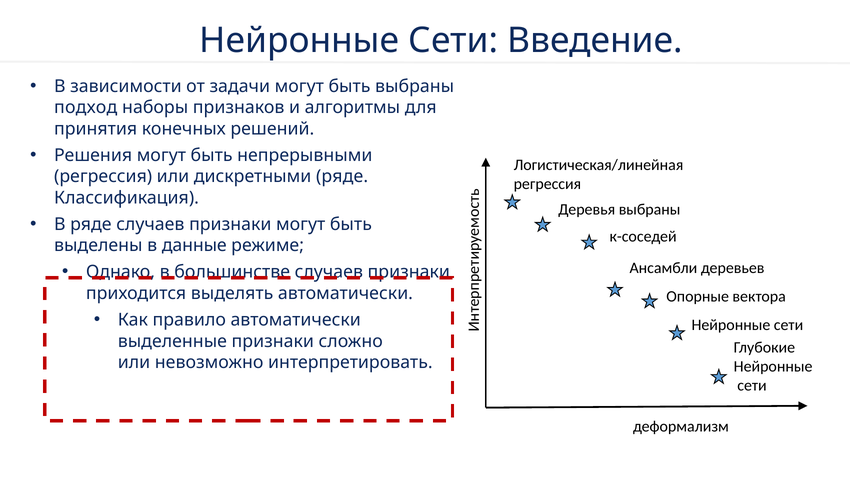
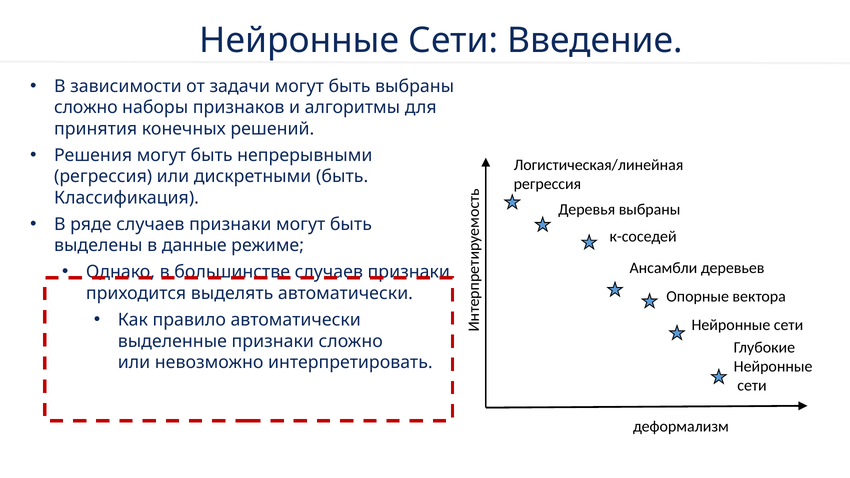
подход: подход -> сложно (86, 107)
дискретными ряде: ряде -> быть (342, 177)
